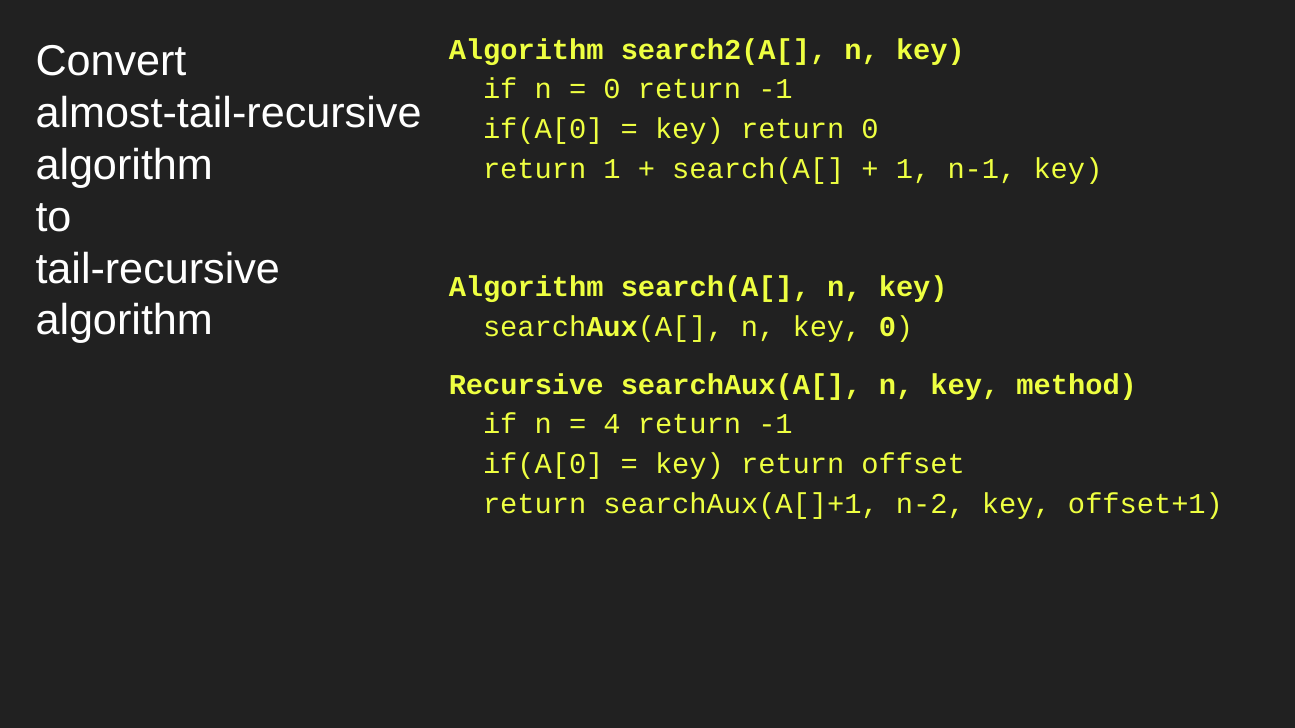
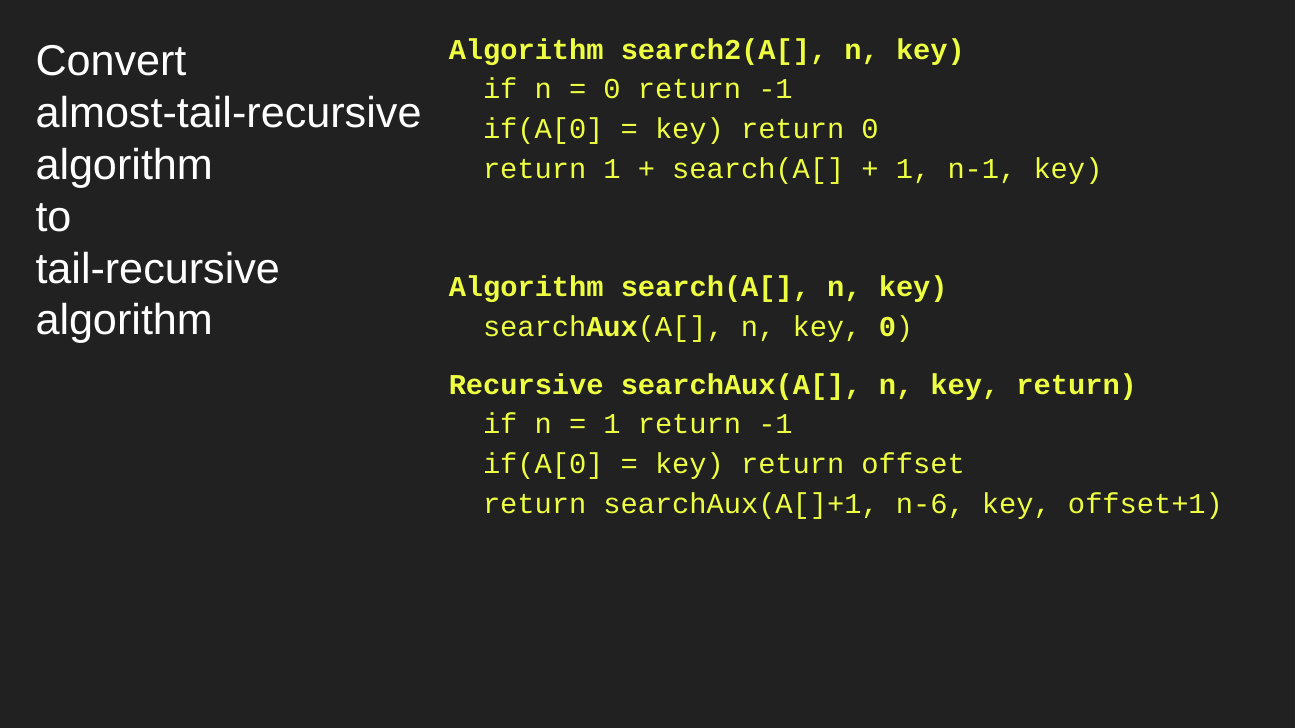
n key method: method -> return (1077, 385)
4: 4 -> 1 (612, 425)
n-2: n-2 -> n-6 (930, 504)
